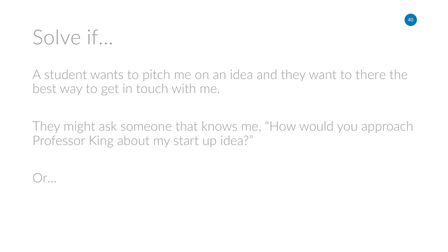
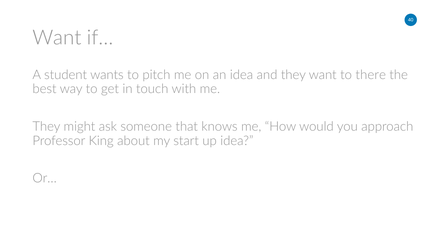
Solve: Solve -> Want (57, 38)
